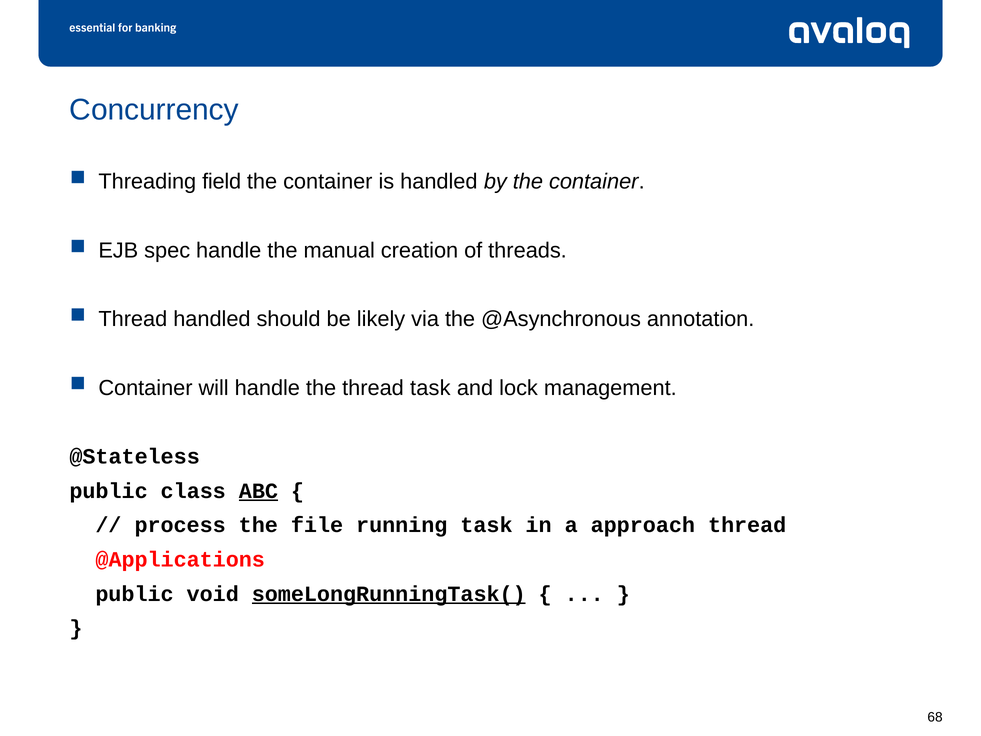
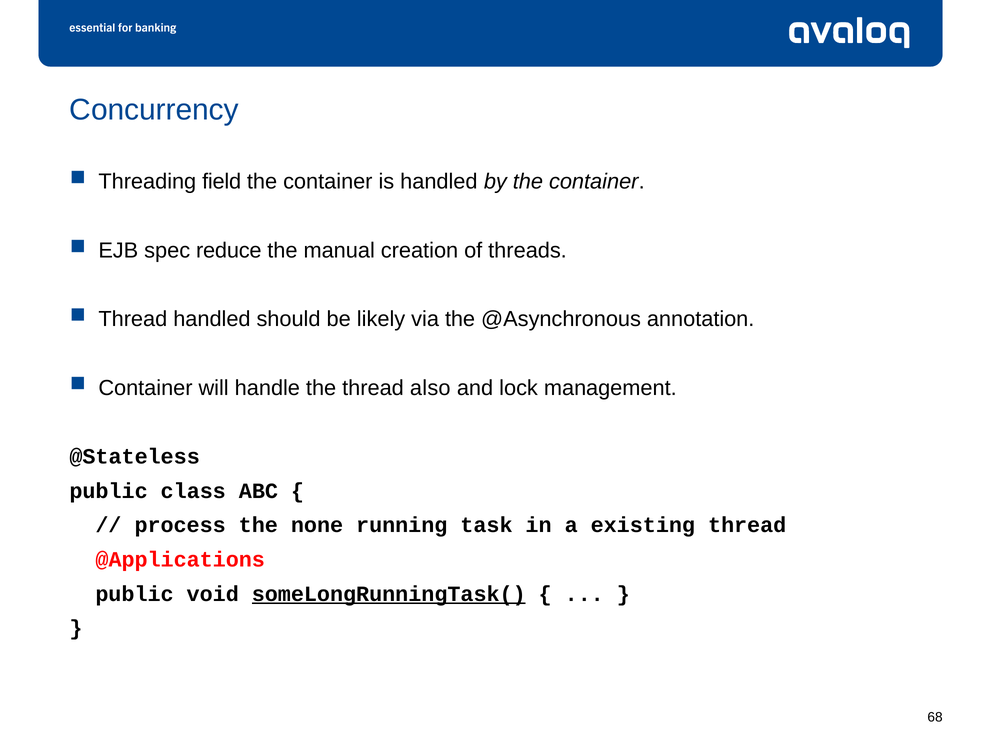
spec handle: handle -> reduce (229, 250)
thread task: task -> also (430, 388)
ABC underline: present -> none (258, 491)
file: file -> none (317, 525)
approach: approach -> existing (643, 525)
